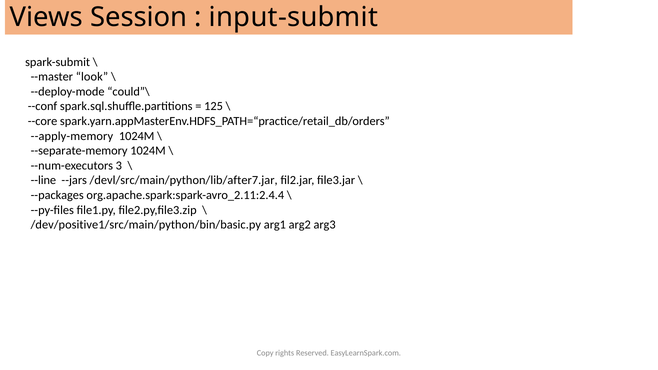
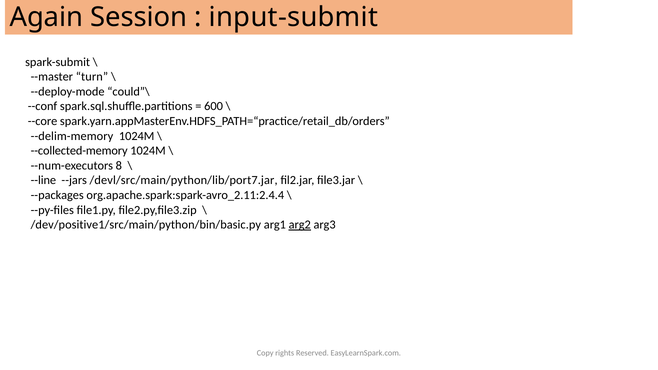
Views: Views -> Again (46, 17)
look: look -> turn (92, 77)
125: 125 -> 600 (214, 106)
--apply-memory: --apply-memory -> --delim-memory (72, 136)
--separate-memory: --separate-memory -> --collected-memory (79, 151)
3: 3 -> 8 (119, 166)
/devl/src/main/python/lib/after7.jar: /devl/src/main/python/lib/after7.jar -> /devl/src/main/python/lib/port7.jar (184, 180)
arg2 underline: none -> present (300, 225)
